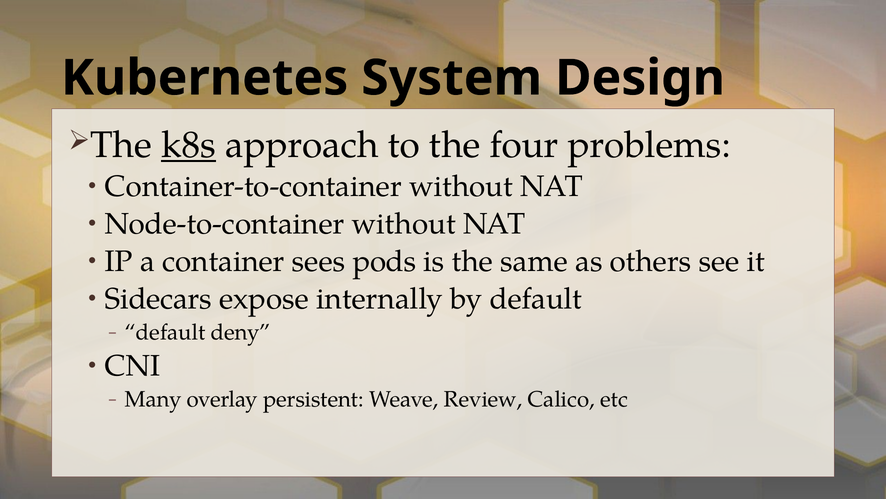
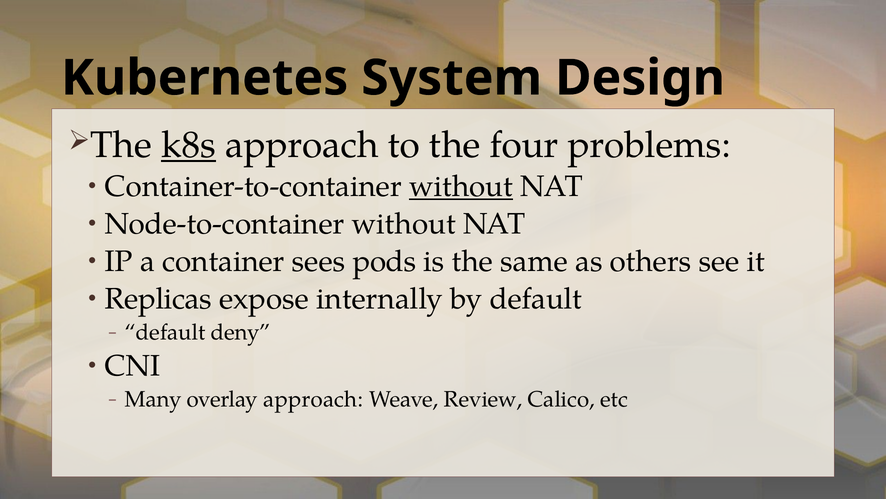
without underline: none -> present (461, 186)
Sidecars: Sidecars -> Replicas (158, 299)
overlay persistent: persistent -> approach (313, 399)
